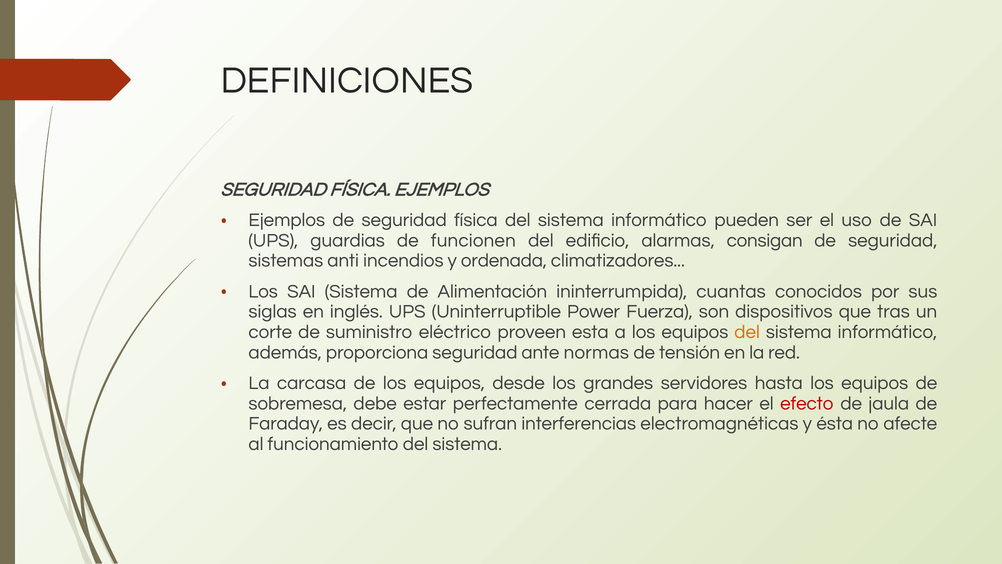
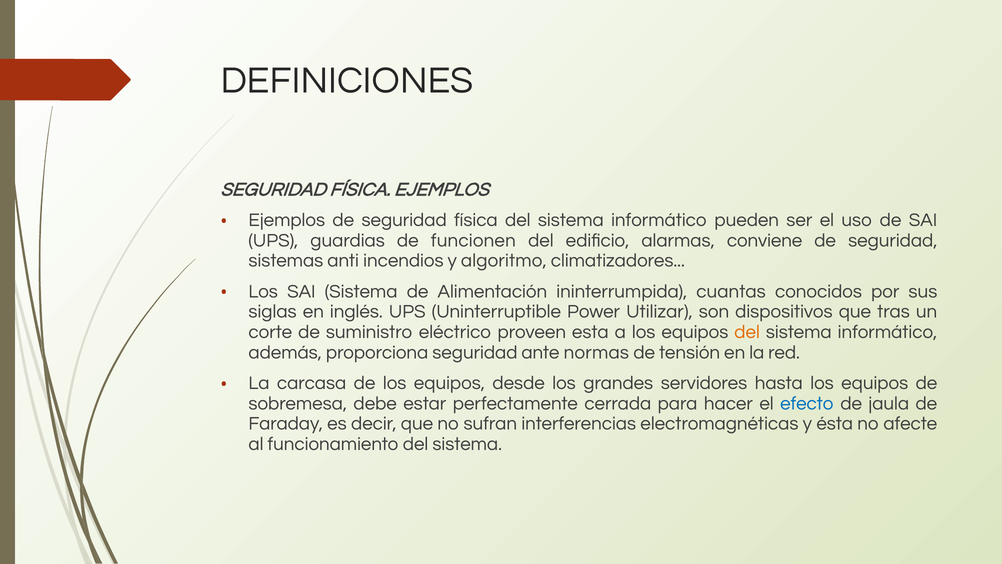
consigan: consigan -> conviene (765, 240)
ordenada: ordenada -> algoritmo (504, 260)
Fuerza: Fuerza -> Utilizar (659, 312)
efecto colour: red -> blue (807, 403)
